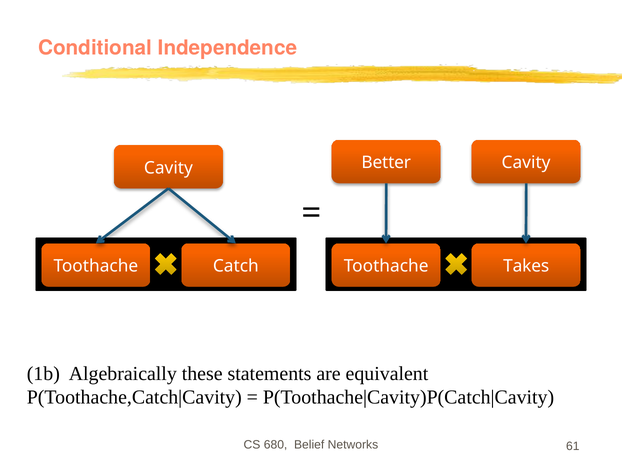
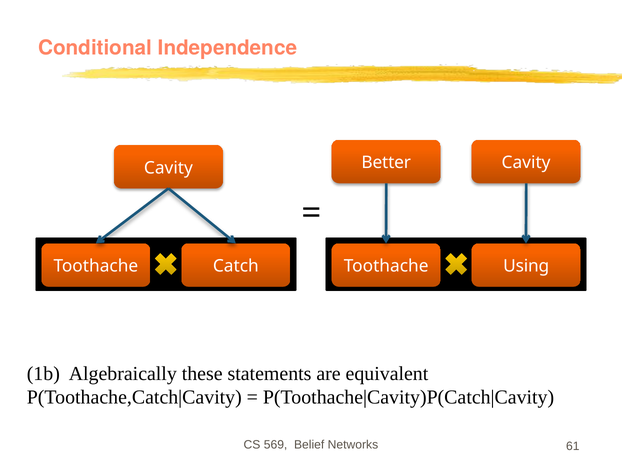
Takes: Takes -> Using (526, 267)
680: 680 -> 569 (276, 445)
